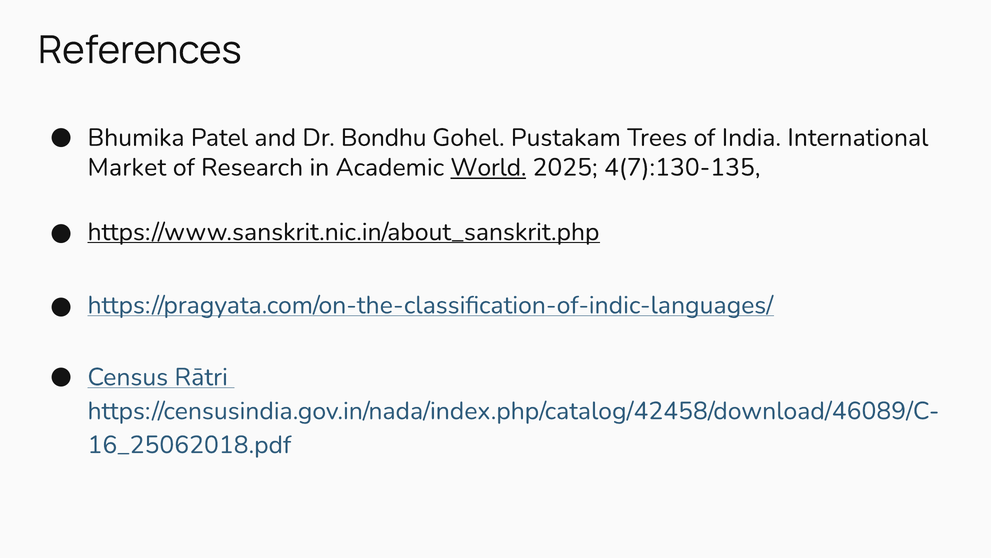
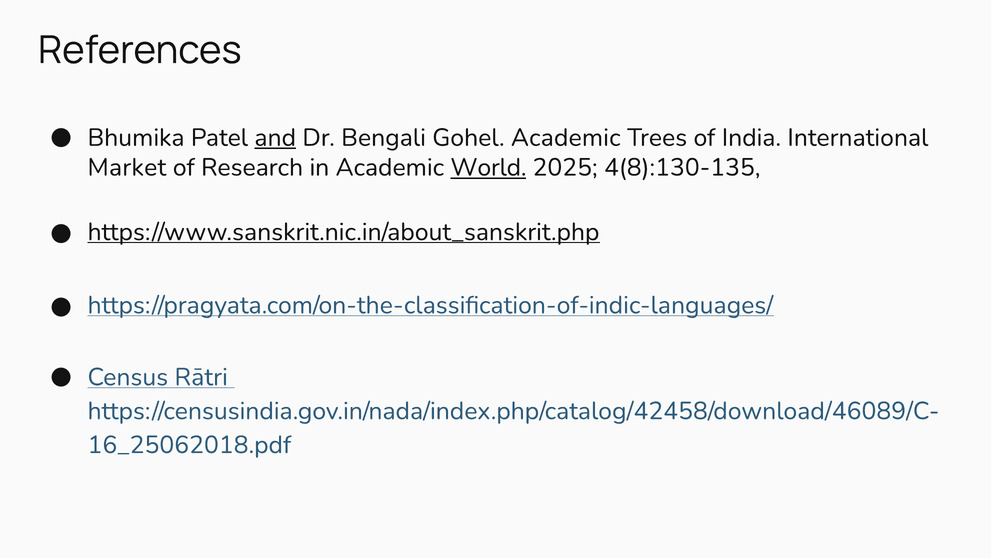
and underline: none -> present (275, 137)
Bondhu: Bondhu -> Bengali (384, 137)
Gohel Pustakam: Pustakam -> Academic (566, 137)
4(7):130-135: 4(7):130-135 -> 4(8):130-135 (682, 167)
